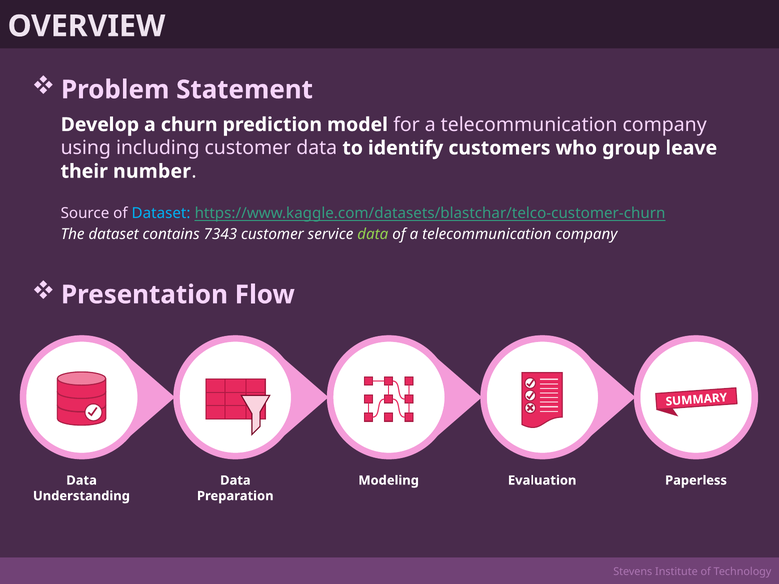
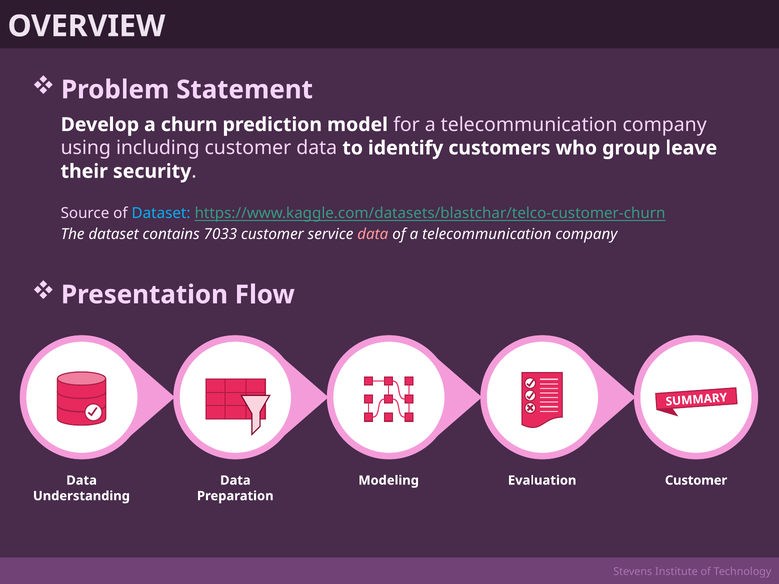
number: number -> security (152, 171)
7343: 7343 -> 7033 (220, 234)
data colour: light green -> pink (373, 234)
Evaluation Paperless: Paperless -> Customer (696, 481)
